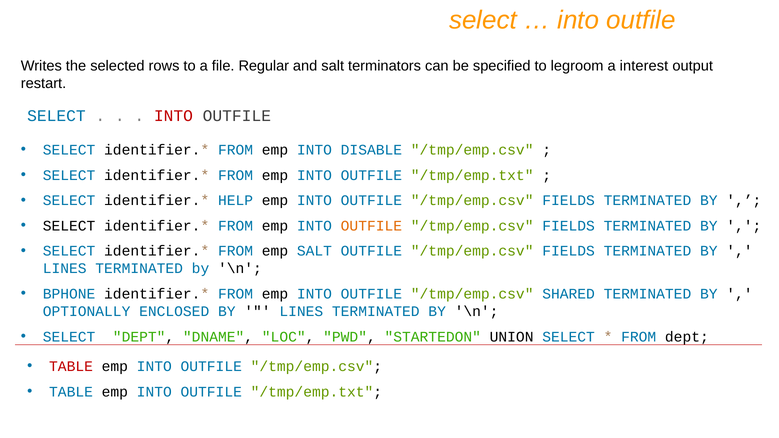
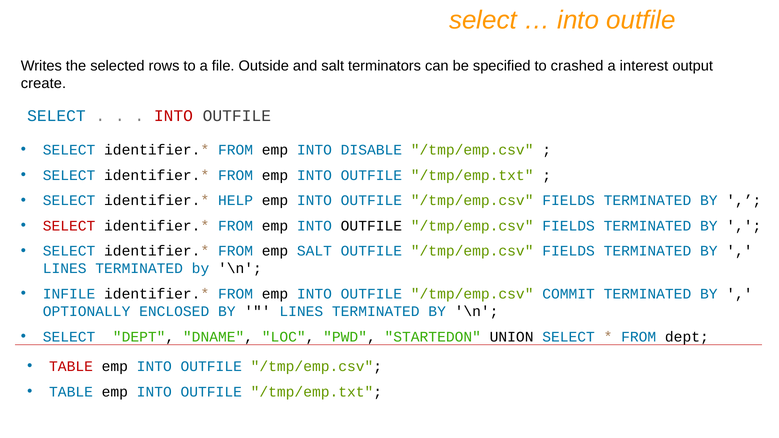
Regular: Regular -> Outside (264, 66)
legroom: legroom -> crashed (577, 66)
restart: restart -> create (43, 84)
SELECT colour: black -> red (69, 226)
OUTFILE colour: orange -> black (371, 226)
BPHONE: BPHONE -> INFILE (69, 294)
SHARED: SHARED -> COMMIT (569, 294)
